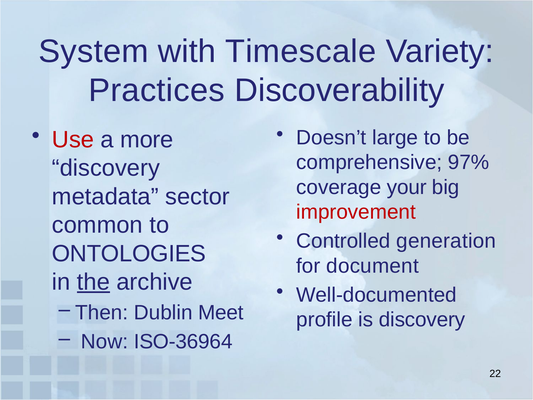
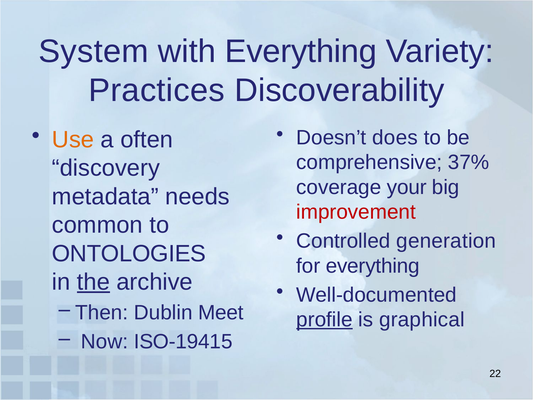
with Timescale: Timescale -> Everything (301, 51)
large: large -> does (395, 137)
Use colour: red -> orange (73, 140)
more: more -> often (147, 140)
97%: 97% -> 37% (469, 162)
sector: sector -> needs (198, 196)
for document: document -> everything (373, 266)
profile underline: none -> present (324, 320)
is discovery: discovery -> graphical (422, 320)
ISO-36964: ISO-36964 -> ISO-19415 (183, 341)
